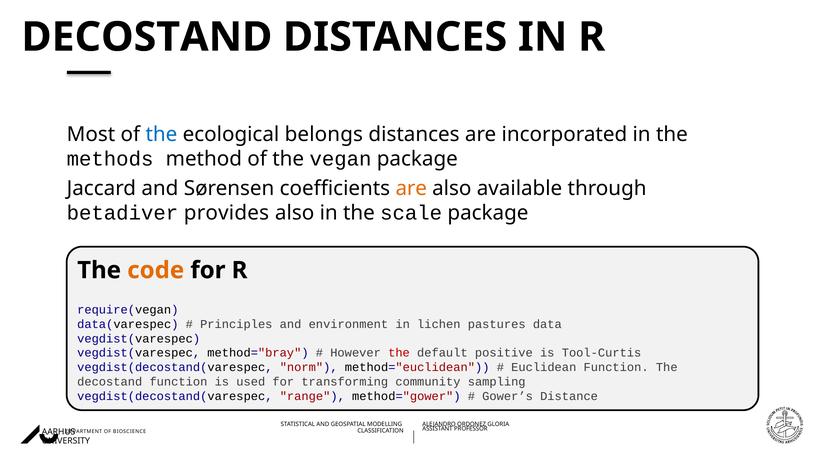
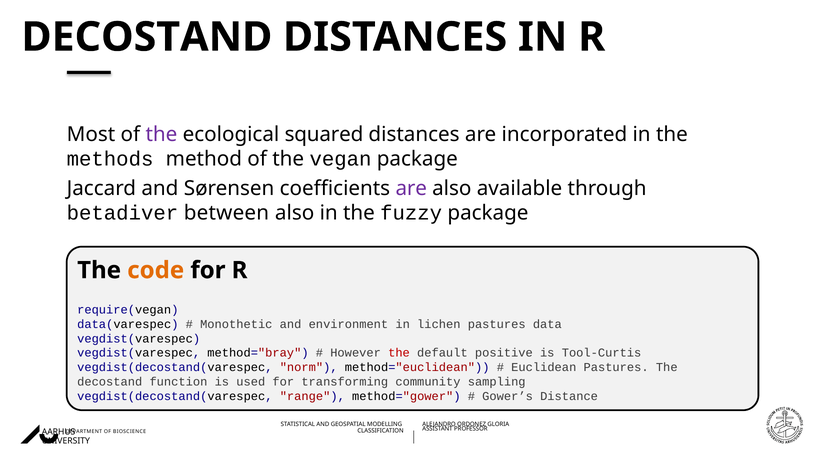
the colour: blue -> purple (161, 134)
belongs: belongs -> squared (324, 134)
are colour: orange -> purple (411, 189)
provides: provides -> between (226, 213)
scale: scale -> fuzzy (411, 213)
Principles: Principles -> Monothetic (236, 324)
Euclidean Function: Function -> Pastures (616, 368)
